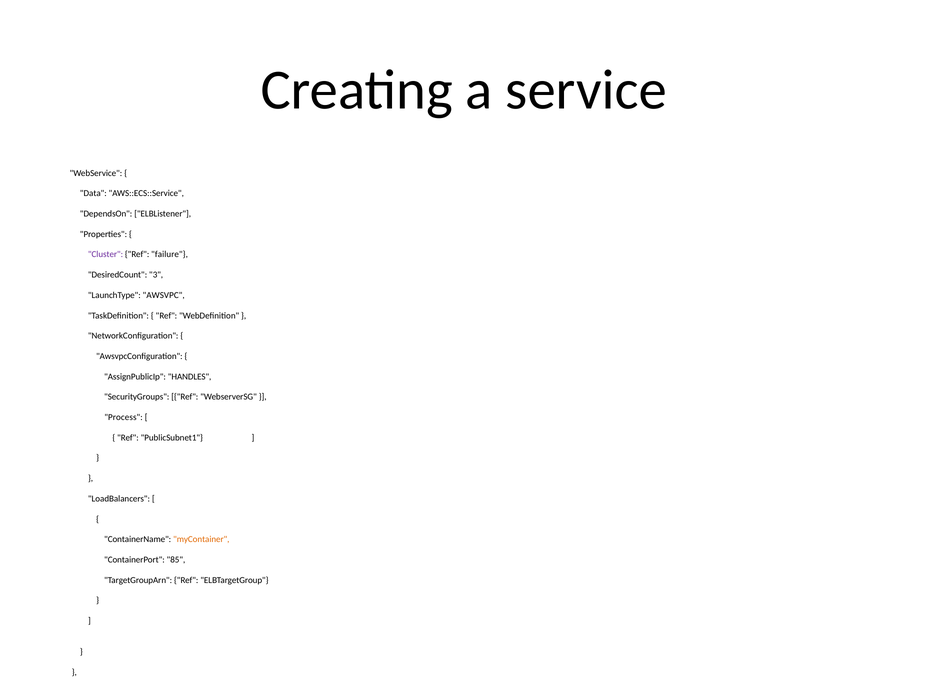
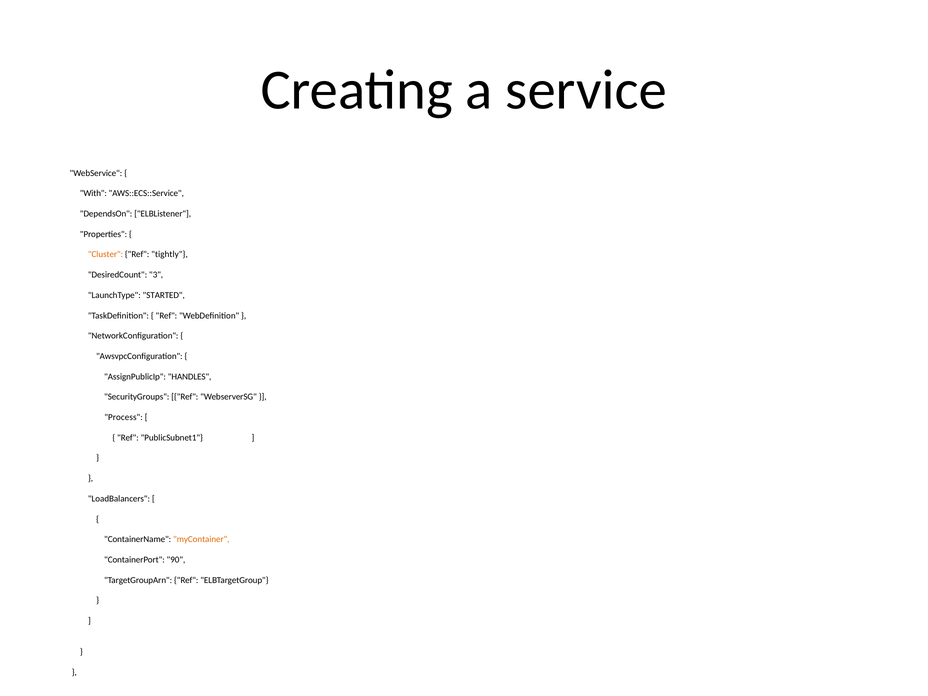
Data: Data -> With (93, 193)
Cluster colour: purple -> orange (106, 254)
failure: failure -> tightly (170, 254)
AWSVPC: AWSVPC -> STARTED (164, 295)
85: 85 -> 90 (176, 560)
